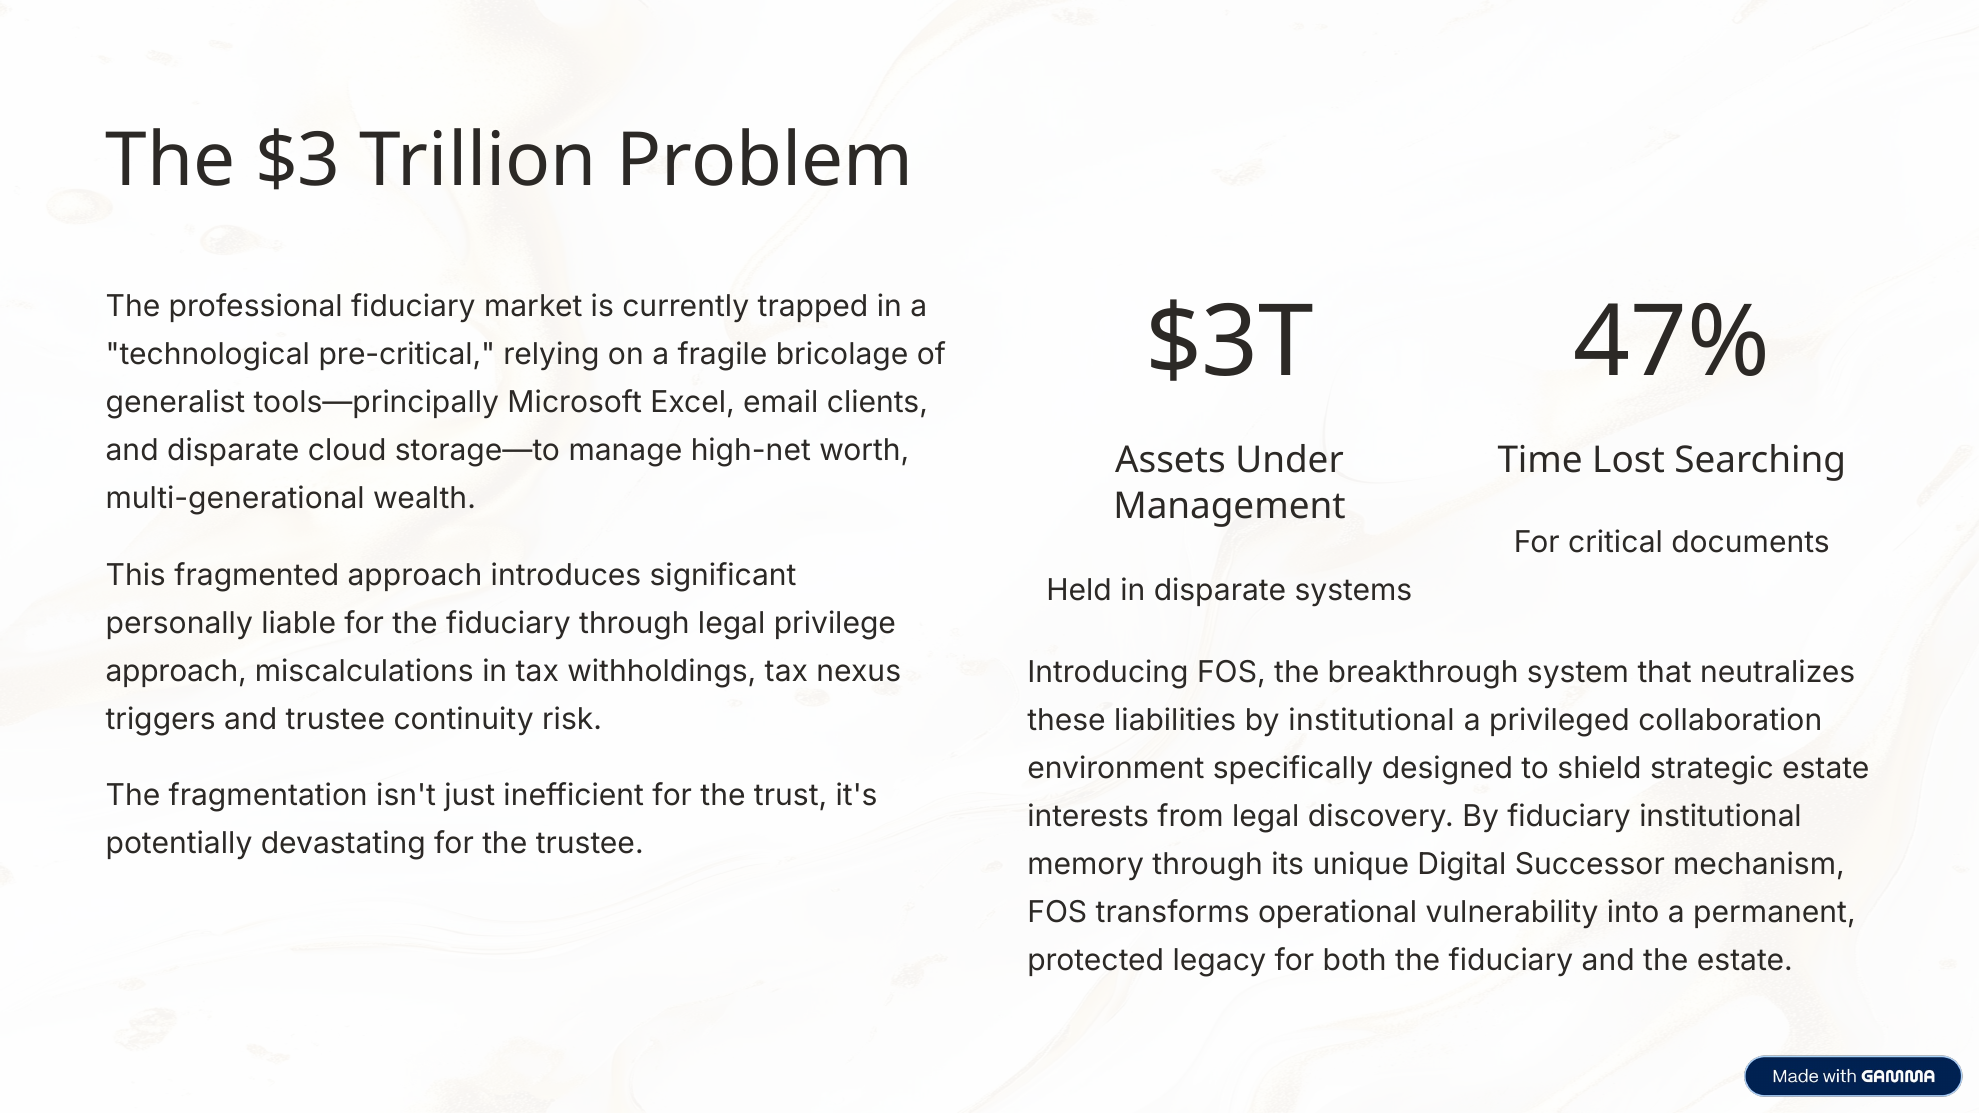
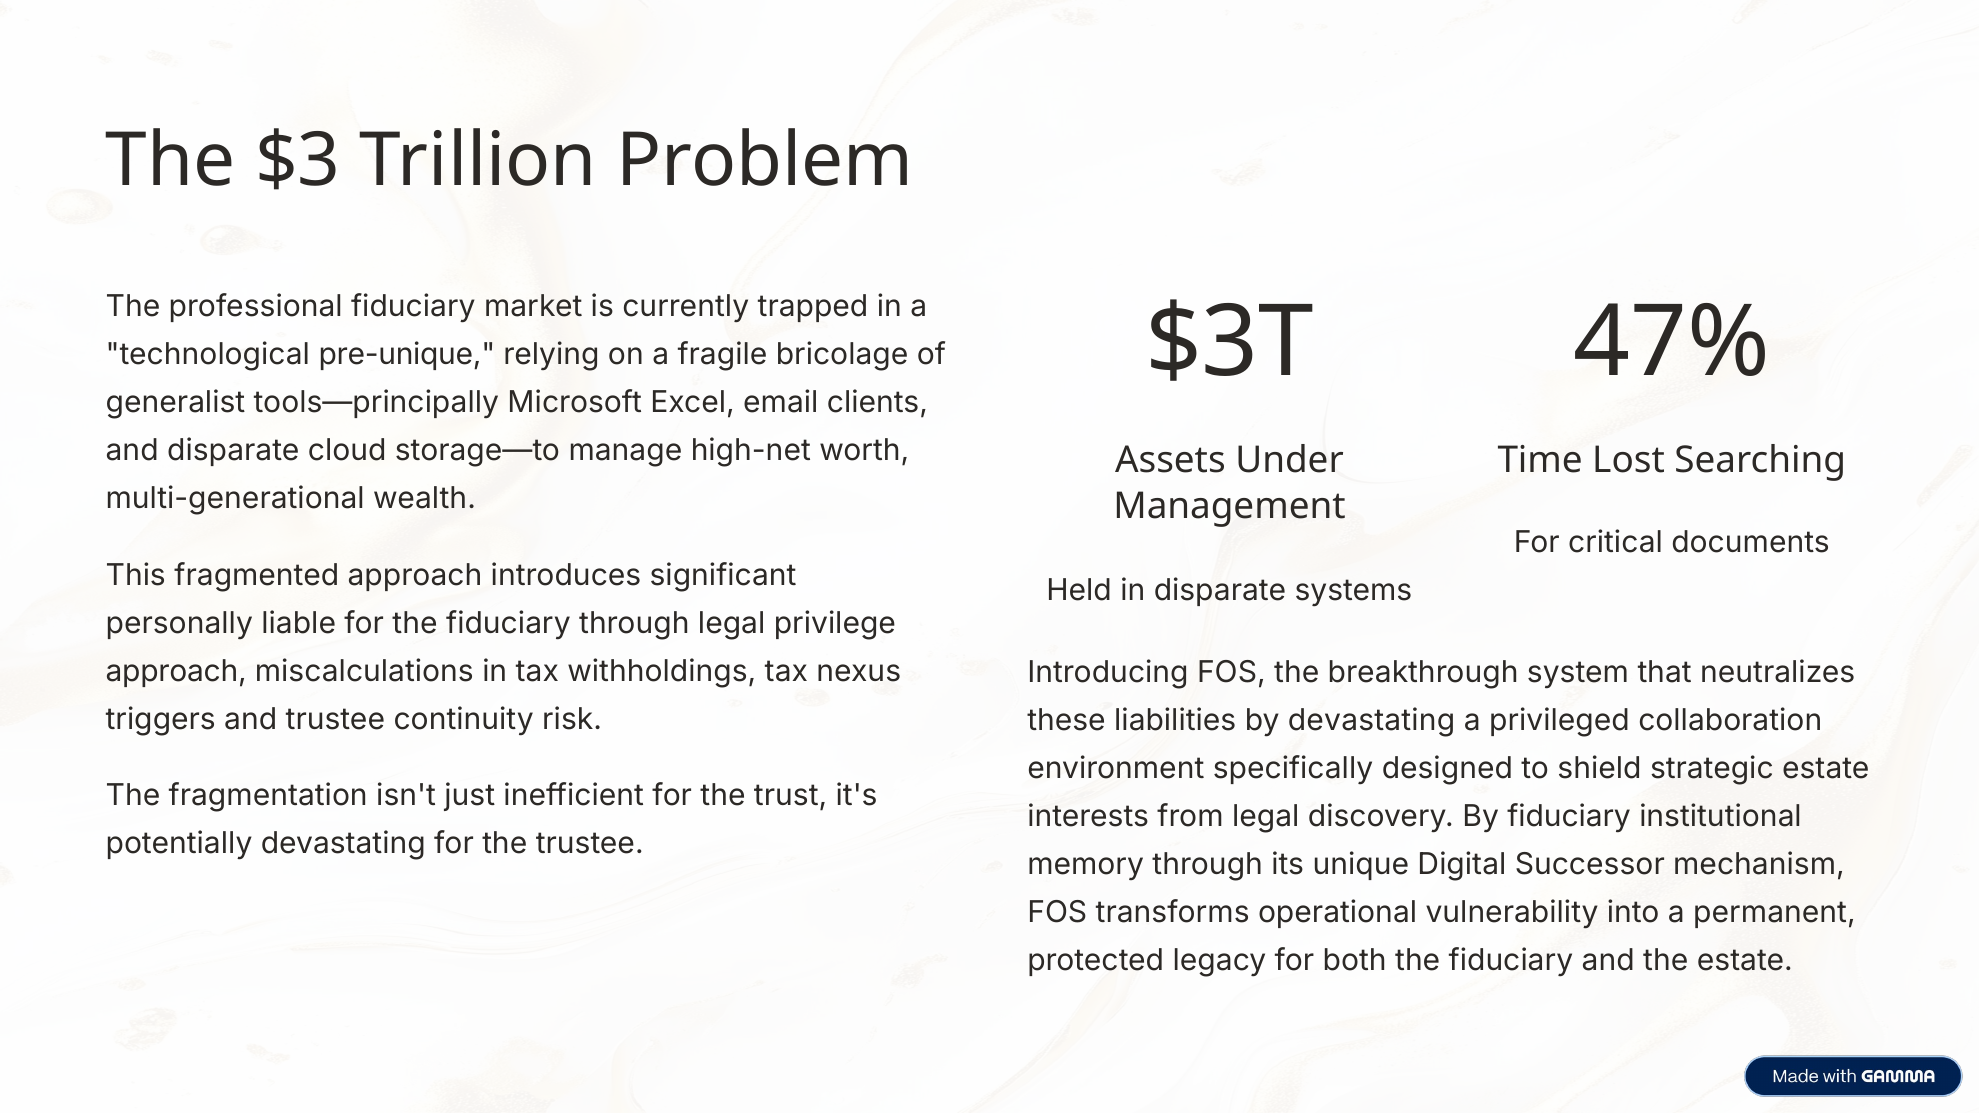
pre-critical: pre-critical -> pre-unique (407, 355)
by institutional: institutional -> devastating (1372, 721)
